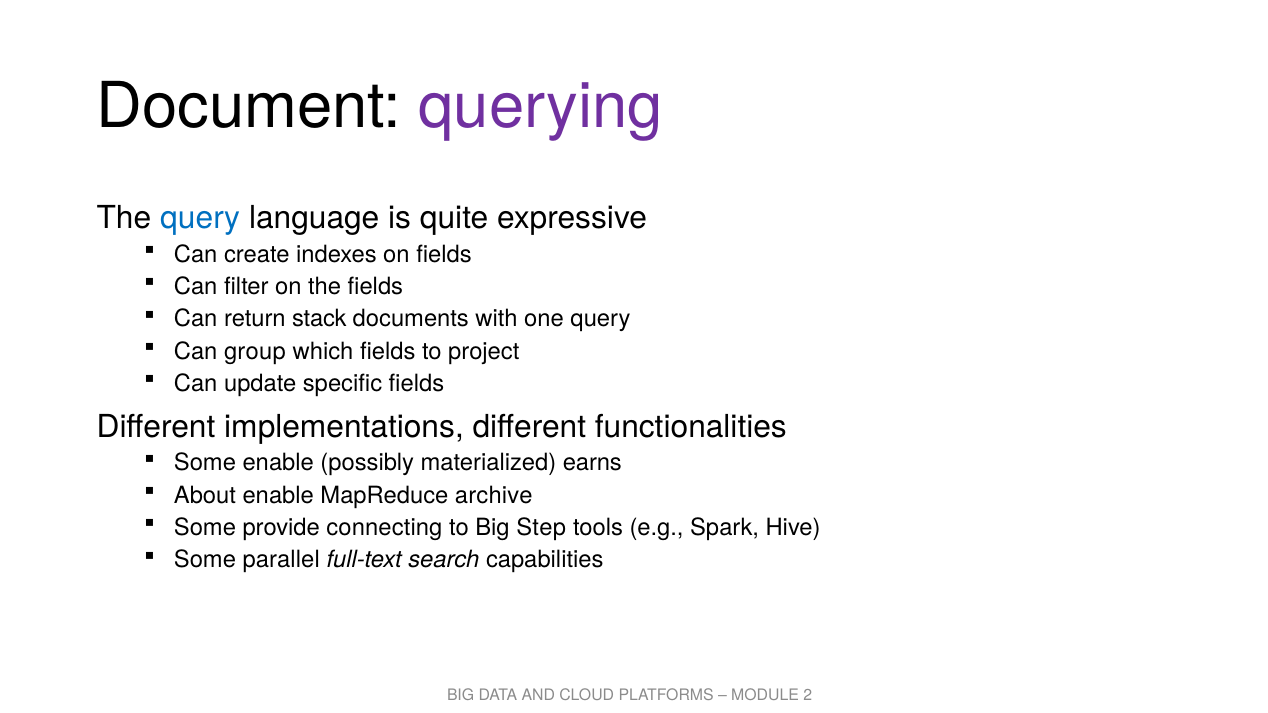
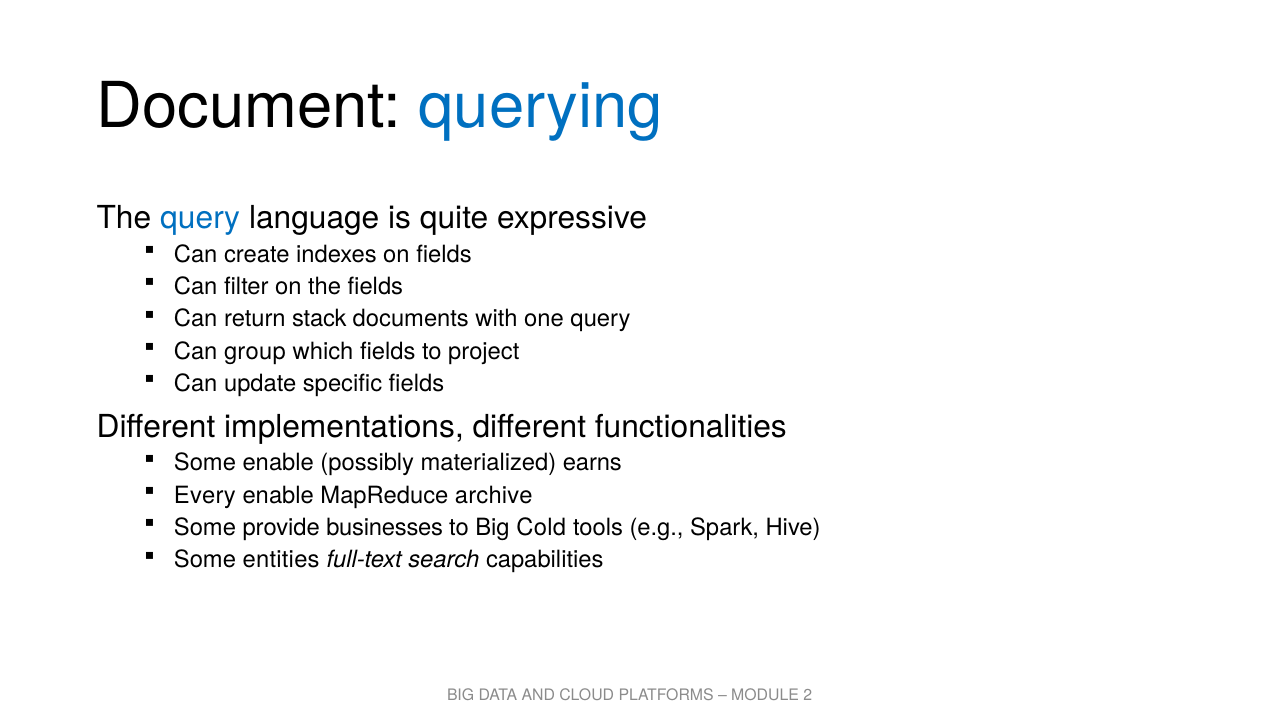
querying colour: purple -> blue (541, 106)
About: About -> Every (205, 496)
connecting: connecting -> businesses (385, 528)
Step: Step -> Cold (541, 528)
parallel: parallel -> entities (281, 560)
